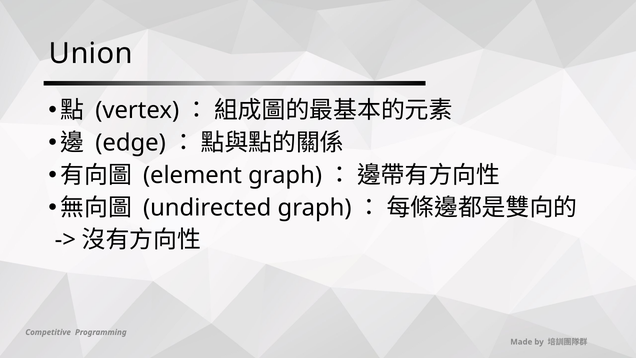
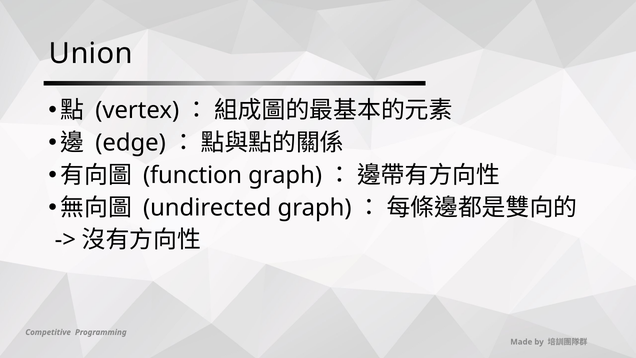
element: element -> function (193, 175)
